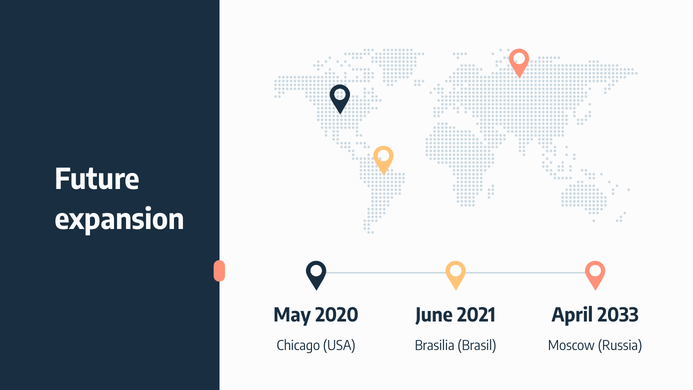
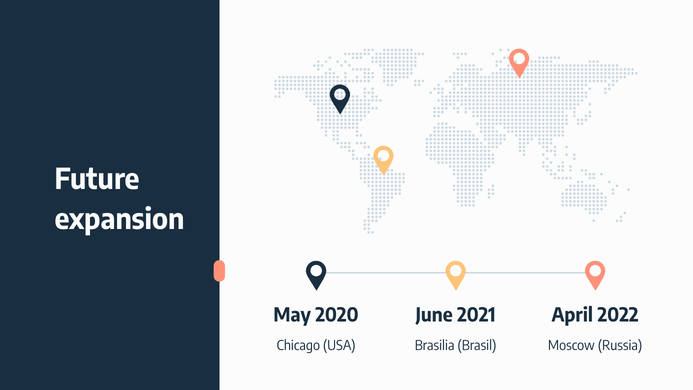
2033: 2033 -> 2022 (618, 315)
